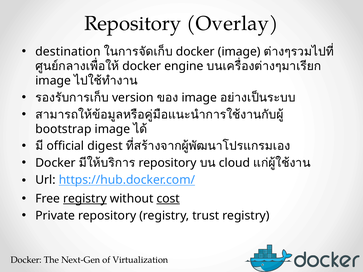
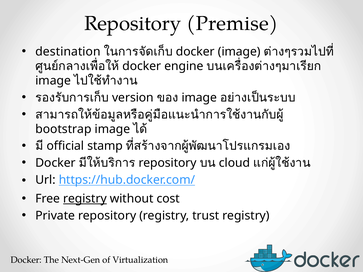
Overlay: Overlay -> Premise (232, 24)
digest: digest -> stamp (105, 146)
cost underline: present -> none (168, 199)
